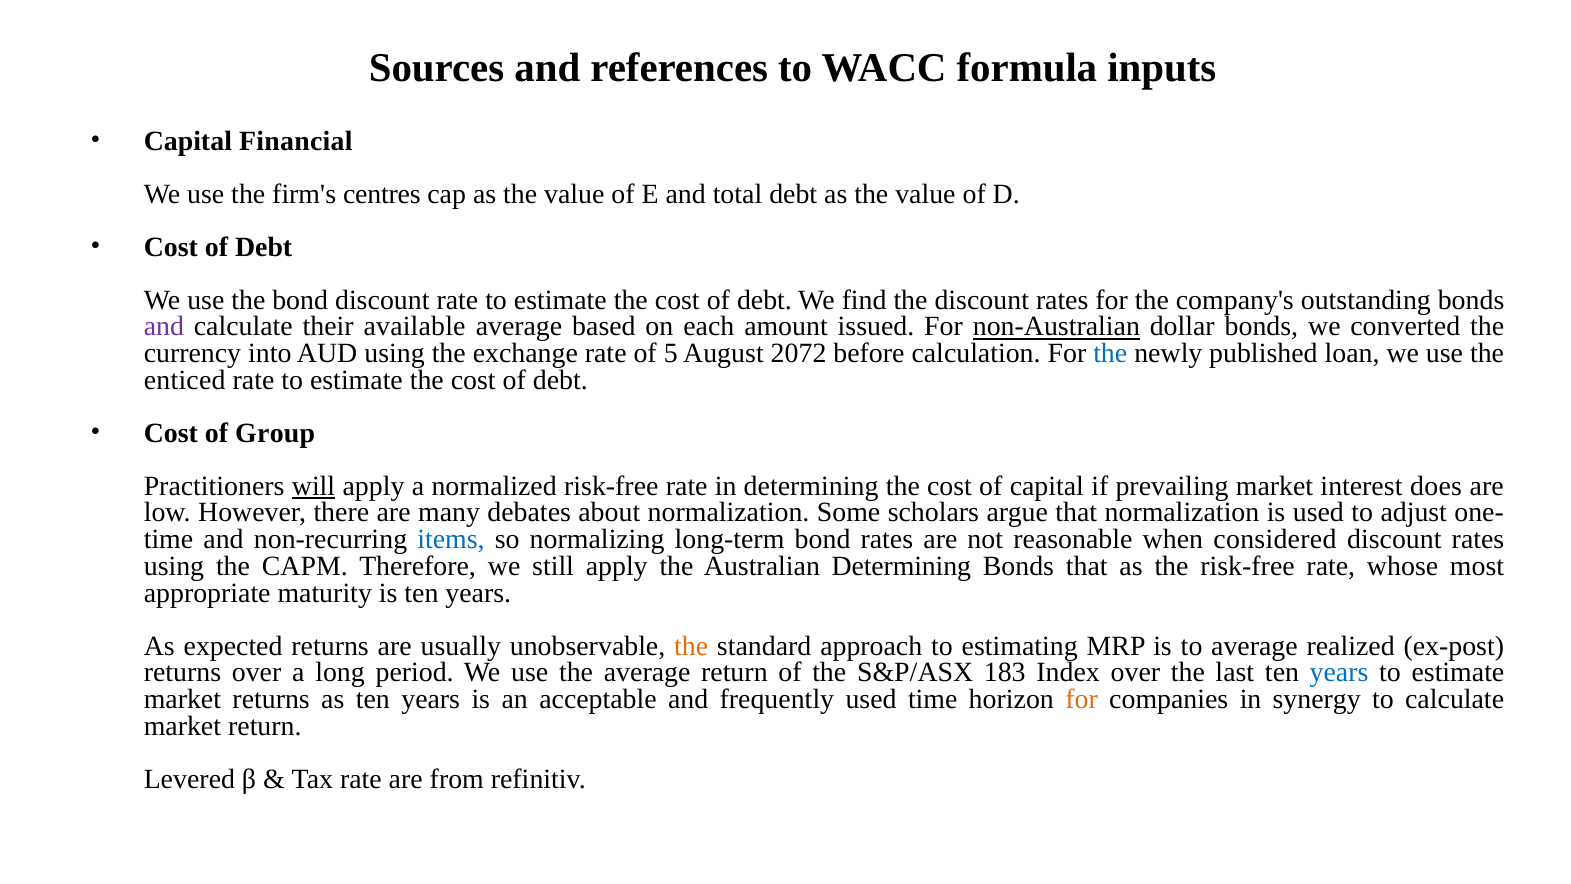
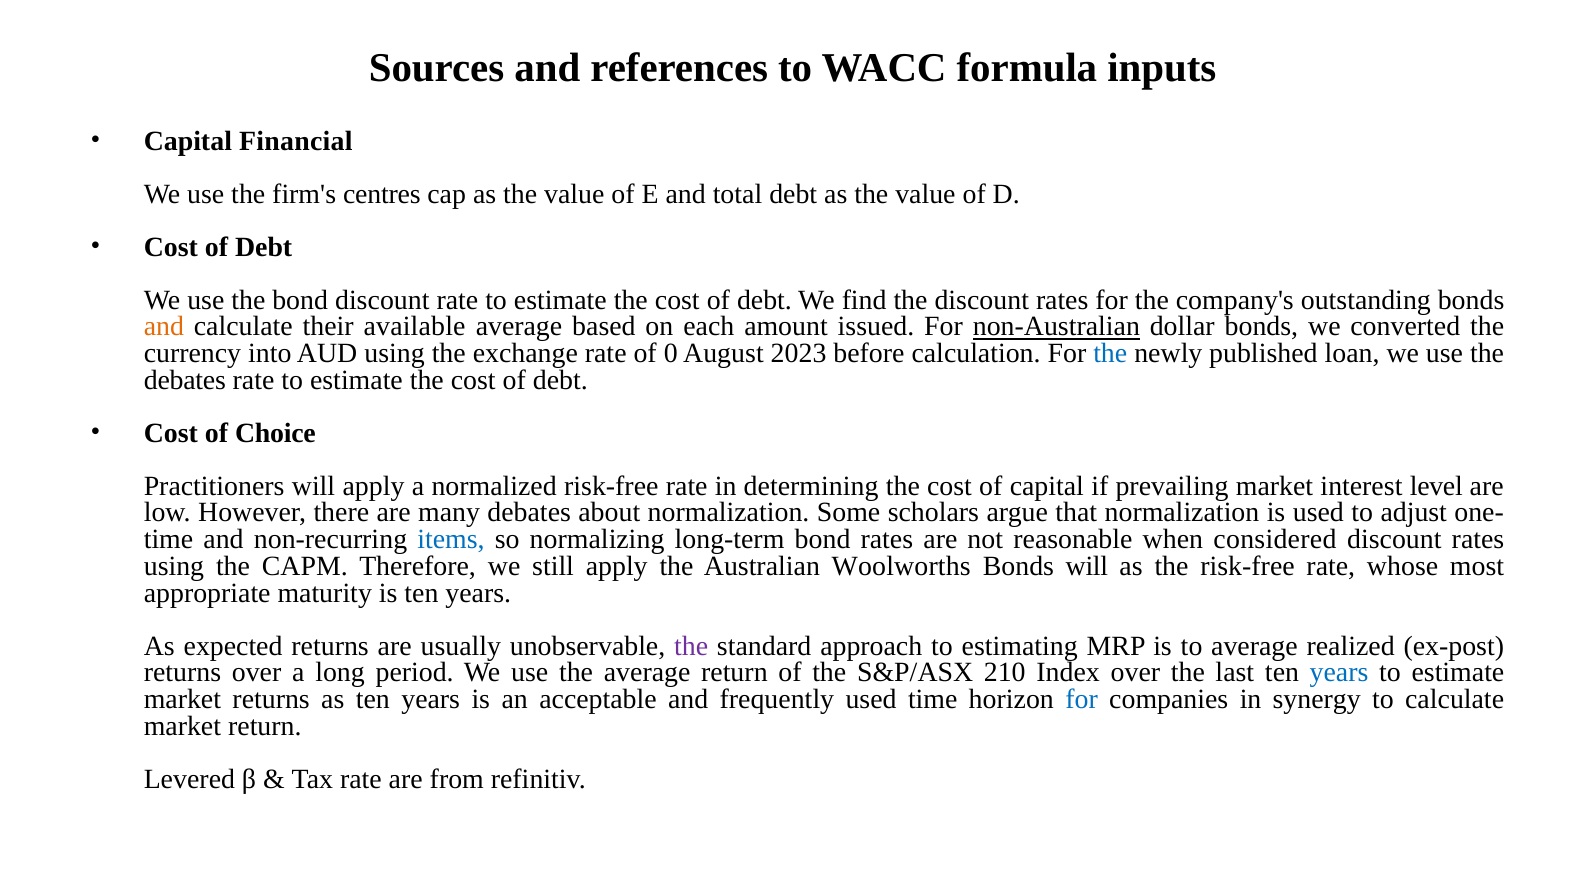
and colour: purple -> orange (164, 327)
5: 5 -> 0 (671, 353)
2072: 2072 -> 2023 (799, 353)
enticed: enticed -> debates (185, 380)
Group: Group -> Choice (275, 433)
will underline: present -> none (314, 486)
does: does -> level (1436, 486)
Australian Determining: Determining -> Woolworths (901, 566)
Bonds that: that -> will (1087, 566)
the colour: orange -> purple (691, 646)
183: 183 -> 210 (1005, 672)
for colour: orange -> blue (1082, 699)
